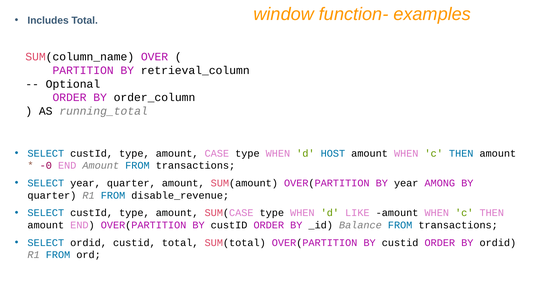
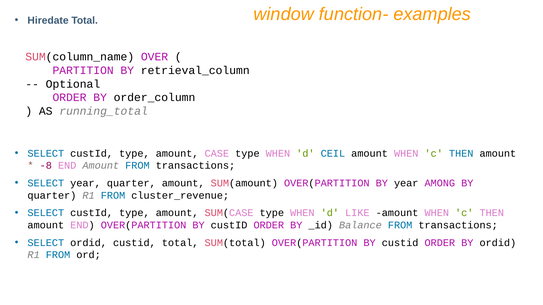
Includes: Includes -> Hiredate (48, 20)
HOST: HOST -> CEIL (333, 154)
-0: -0 -> -8 (46, 166)
disable_revenue: disable_revenue -> cluster_revenue (180, 196)
